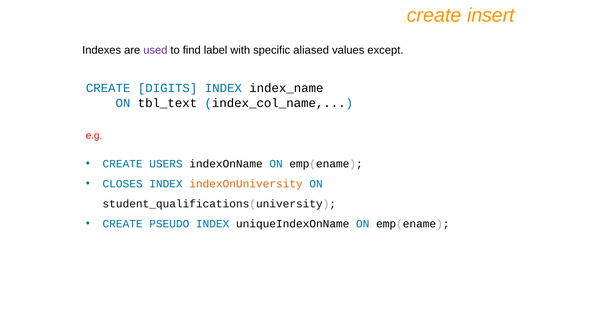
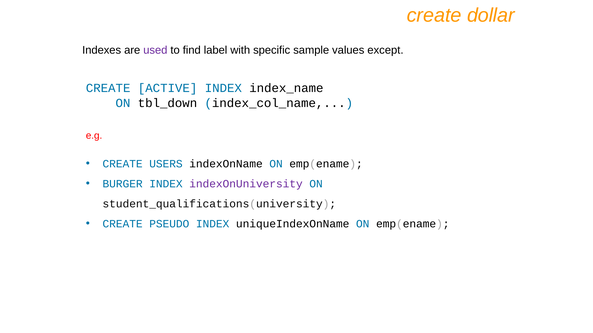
insert: insert -> dollar (491, 15)
aliased: aliased -> sample (311, 50)
DIGITS: DIGITS -> ACTIVE (168, 88)
tbl_text: tbl_text -> tbl_down (167, 103)
CLOSES: CLOSES -> BURGER (123, 184)
indexOnUniversity colour: orange -> purple (246, 184)
